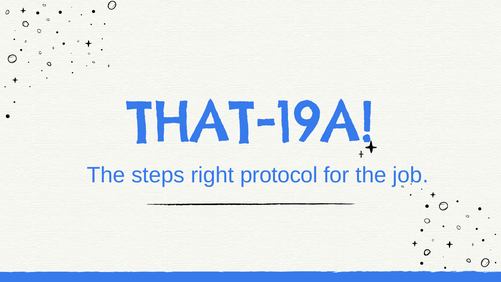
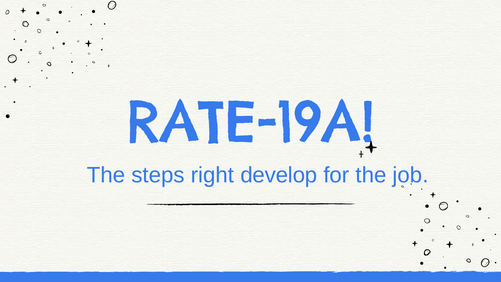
THAT-19A: THAT-19A -> RATE-19A (251, 123)
protocol: protocol -> develop (279, 175)
